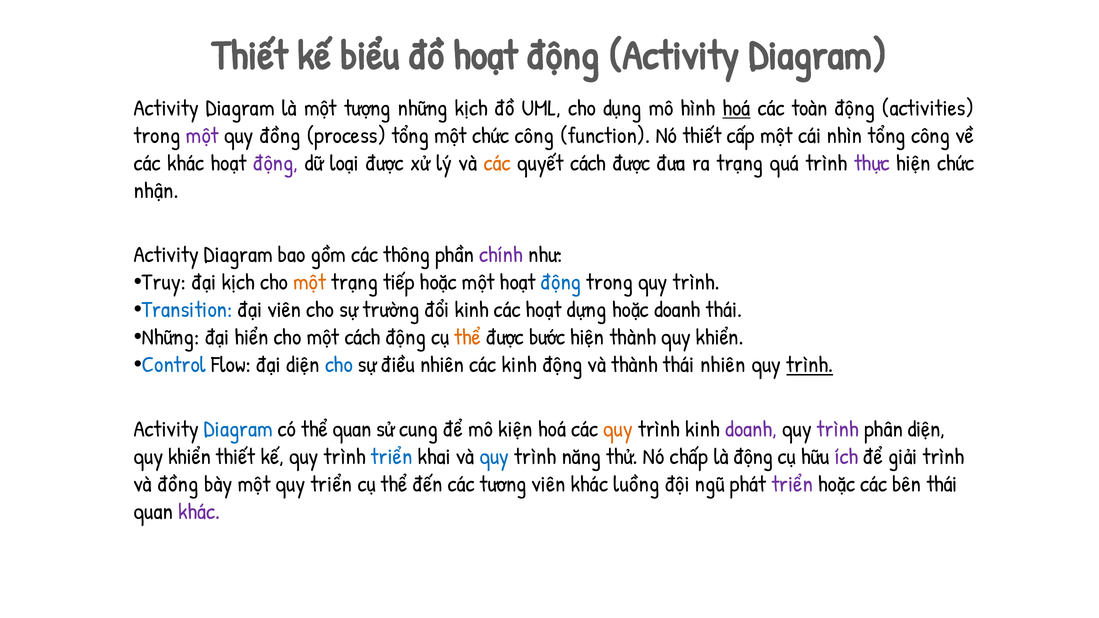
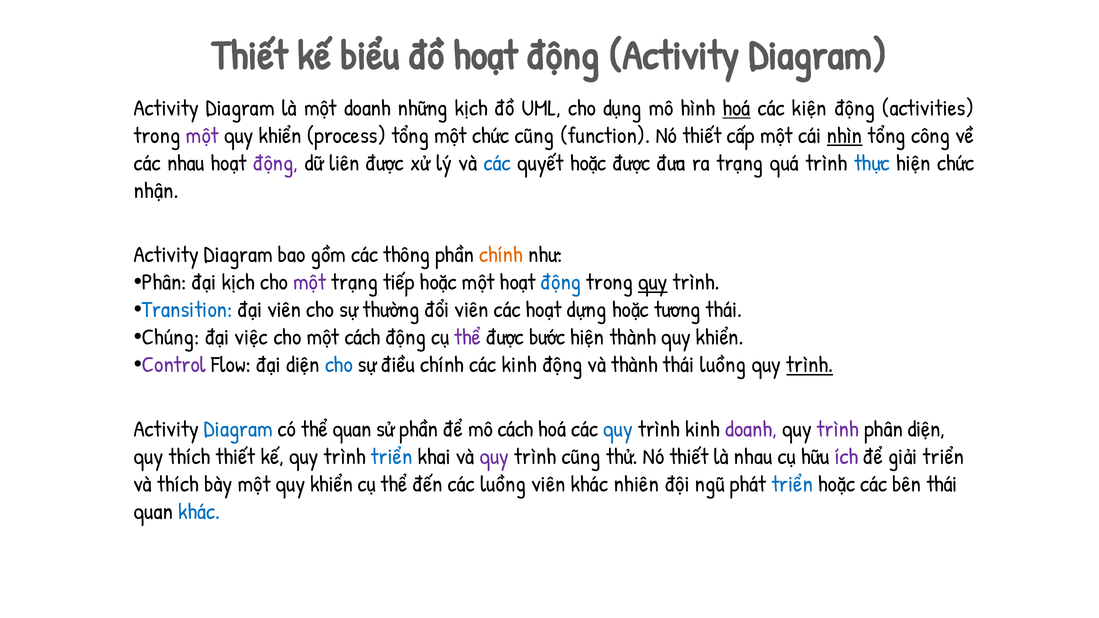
một tượng: tượng -> doanh (367, 108)
toàn: toàn -> kiện (809, 108)
đồng: đồng -> khiển (280, 136)
chức công: công -> cũng (534, 136)
nhìn underline: none -> present (845, 136)
các khác: khác -> nhau (186, 163)
loại: loại -> liên (344, 163)
các colour: orange -> blue (497, 163)
quyết cách: cách -> hoặc (588, 163)
thực colour: purple -> blue (872, 163)
chính colour: purple -> orange (501, 255)
Truy: Truy -> Phân (164, 282)
một colour: orange -> purple (310, 282)
quy underline: none -> present (653, 282)
trường: trường -> thường (391, 310)
đổi kinh: kinh -> viên (472, 310)
hoặc doanh: doanh -> tương (677, 310)
Những: Những -> Chúng (171, 337)
hiển: hiển -> việc (251, 337)
thể colour: orange -> purple (468, 337)
Control colour: blue -> purple (174, 365)
điều nhiên: nhiên -> chính (442, 365)
thái nhiên: nhiên -> luồng (723, 365)
sử cung: cung -> phần (419, 429)
mô kiện: kiện -> cách (516, 429)
quy colour: orange -> blue (618, 429)
khiển: khiển -> thích (189, 457)
quy colour: blue -> purple (494, 457)
trình năng: năng -> cũng (581, 457)
thử Nó chấp: chấp -> thiết (689, 457)
là động: động -> nhau (753, 457)
giải trình: trình -> triển (944, 457)
và đồng: đồng -> thích (178, 484)
bày một quy triển: triển -> khiển (332, 484)
các tương: tương -> luồng (503, 484)
luồng: luồng -> nhiên (636, 484)
triển colour: purple -> blue (792, 484)
khác colour: purple -> blue (199, 512)
